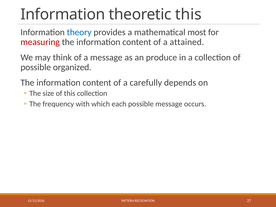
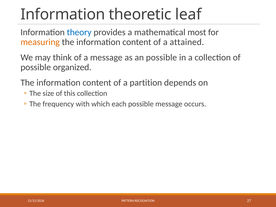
theoretic this: this -> leaf (188, 14)
measuring colour: red -> orange (40, 42)
an produce: produce -> possible (161, 57)
carefully: carefully -> partition (146, 83)
